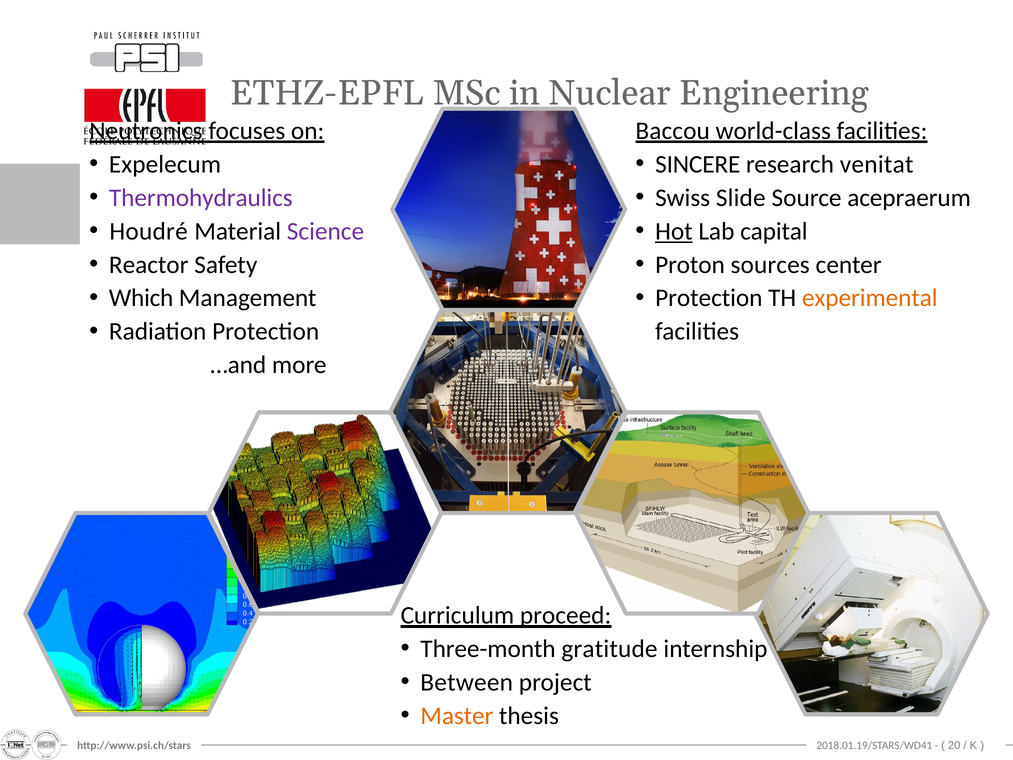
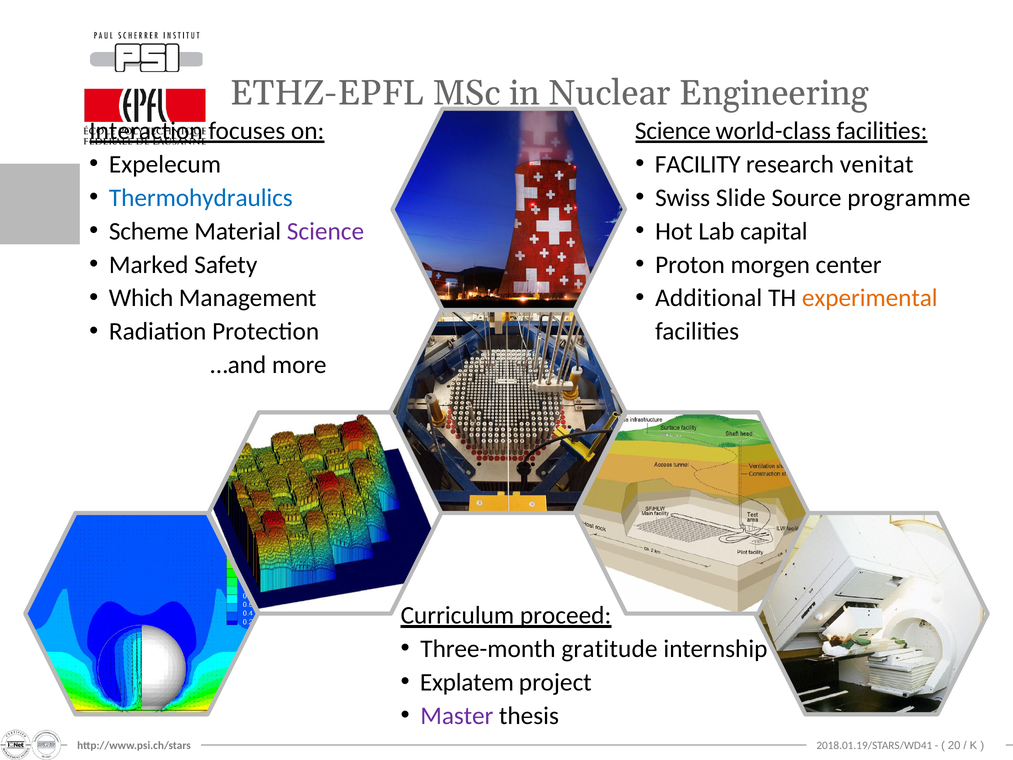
Neutronics: Neutronics -> Interaction (146, 131)
Baccou: Baccou -> Science (673, 131)
SINCERE: SINCERE -> FACILITY (698, 164)
Thermohydraulics colour: purple -> blue (201, 198)
acepraerum: acepraerum -> programme (909, 198)
Houdré: Houdré -> Scheme (149, 231)
Hot underline: present -> none (674, 231)
Reactor: Reactor -> Marked (149, 265)
sources: sources -> morgen (770, 265)
Protection: Protection -> Additional (709, 298)
Between: Between -> Explatem (467, 682)
Master colour: orange -> purple (457, 716)
